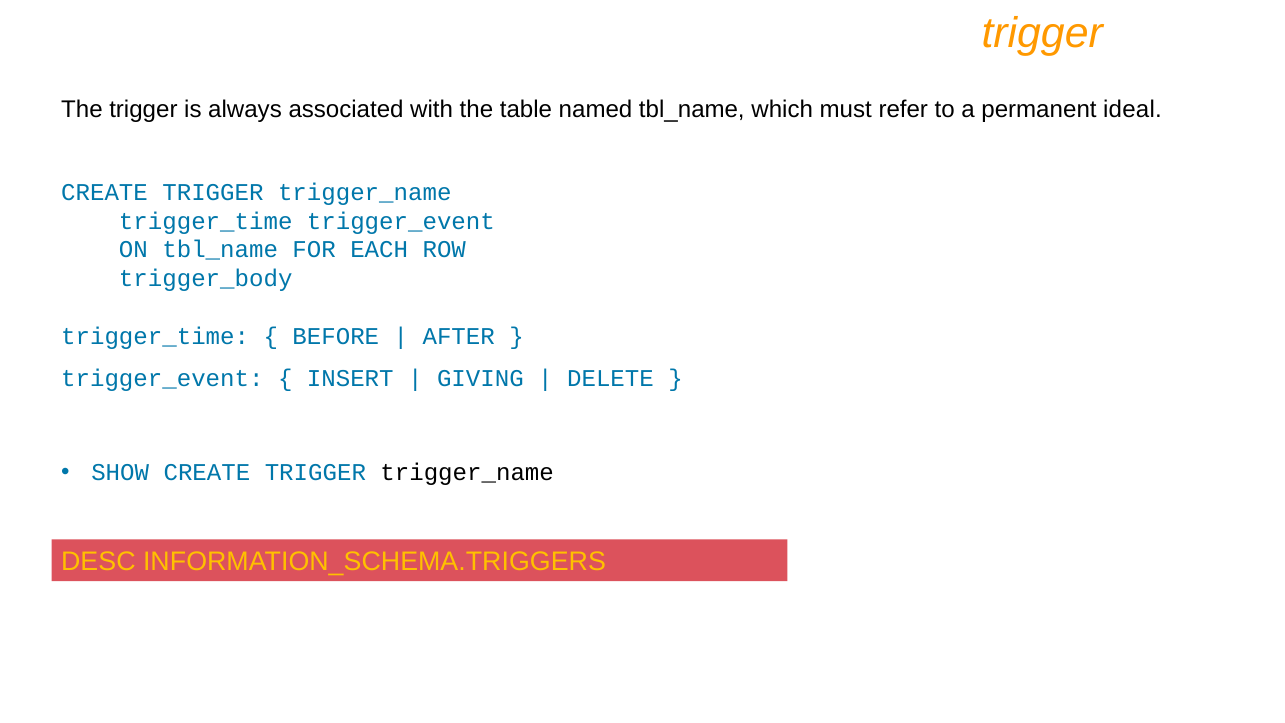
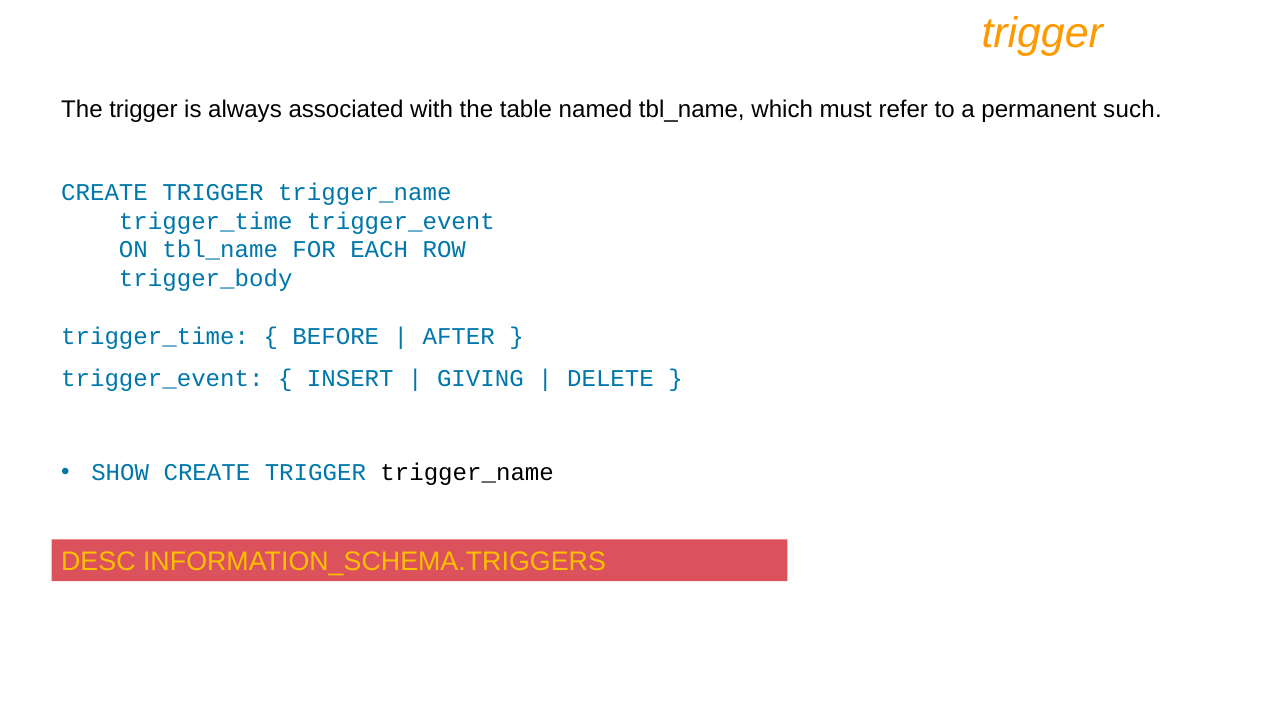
ideal: ideal -> such (1132, 109)
